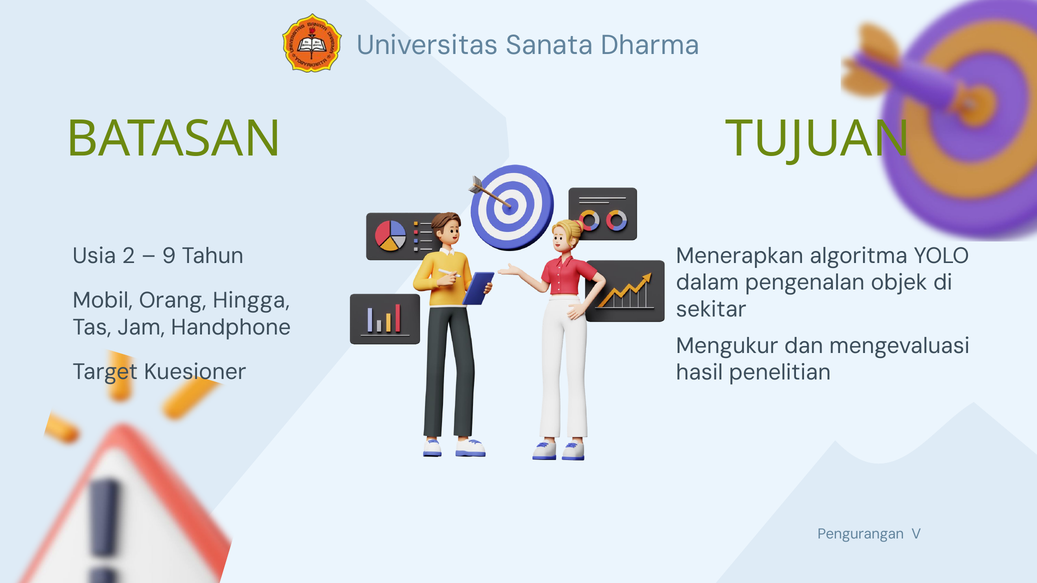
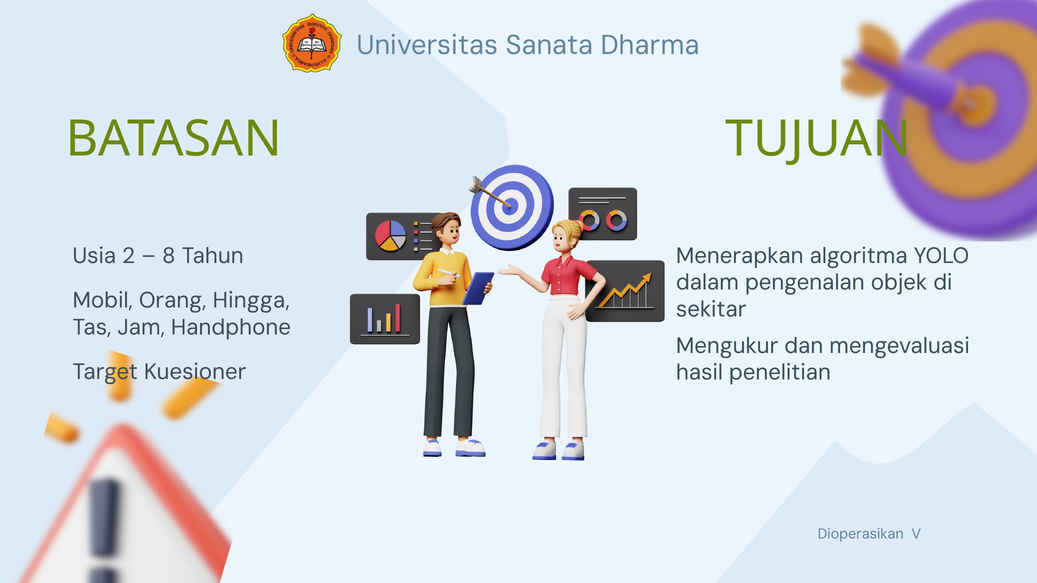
9: 9 -> 8 (169, 256)
Pengurangan: Pengurangan -> Dioperasikan (861, 534)
